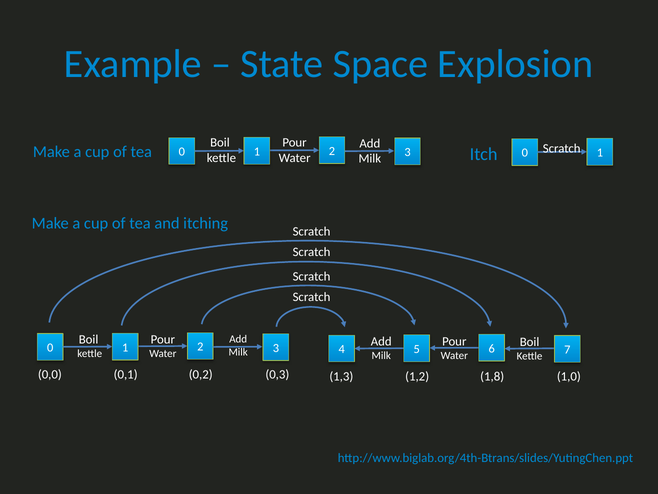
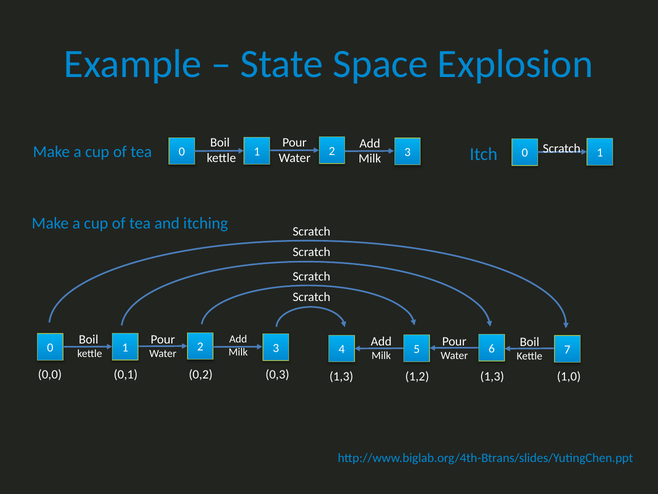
1,2 1,8: 1,8 -> 1,3 (492, 376)
